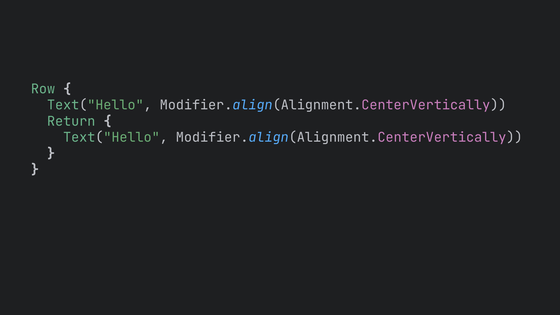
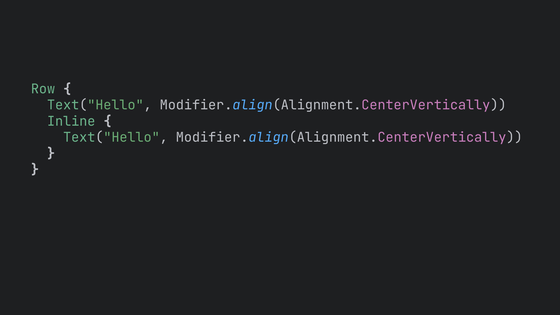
Return: Return -> Inline (71, 121)
